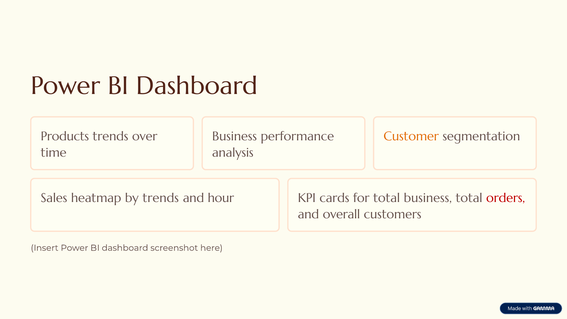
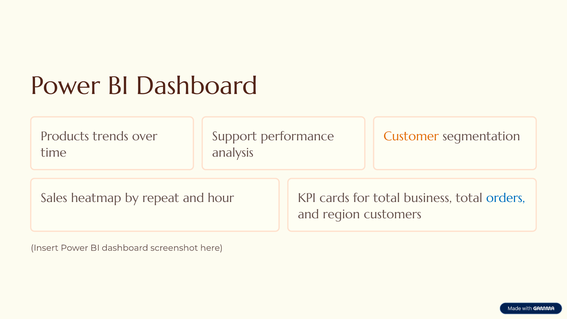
Business: Business -> Support (235, 136)
by trends: trends -> repeat (161, 198)
orders colour: red -> blue (506, 198)
overall: overall -> region (341, 214)
